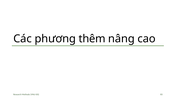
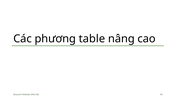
thêm: thêm -> table (92, 39)
